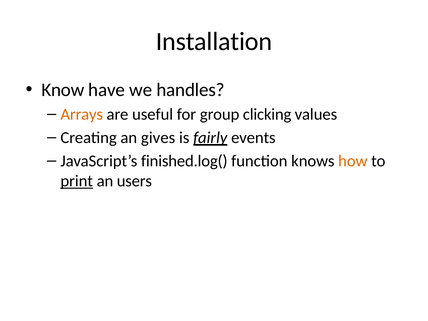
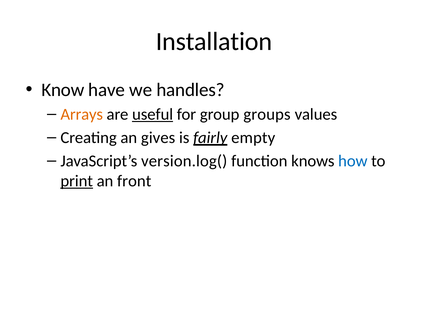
useful underline: none -> present (153, 114)
clicking: clicking -> groups (267, 114)
events: events -> empty (253, 138)
finished.log(: finished.log( -> version.log( (184, 161)
how colour: orange -> blue (353, 161)
users: users -> front (134, 181)
